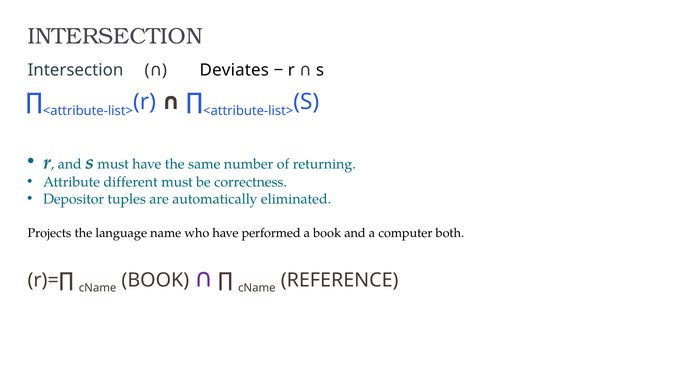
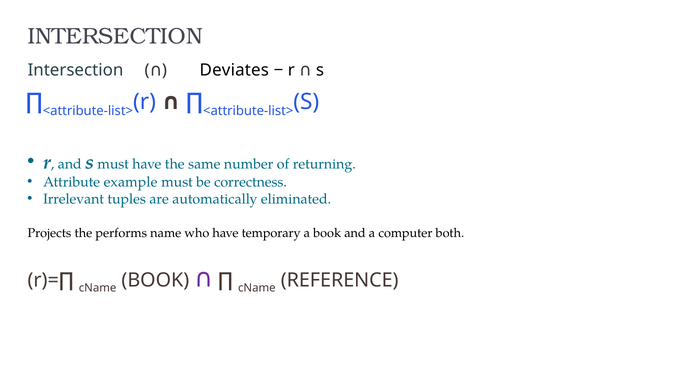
different: different -> example (131, 182)
Depositor: Depositor -> Irrelevant (74, 199)
language: language -> performs (121, 233)
performed: performed -> temporary (271, 233)
